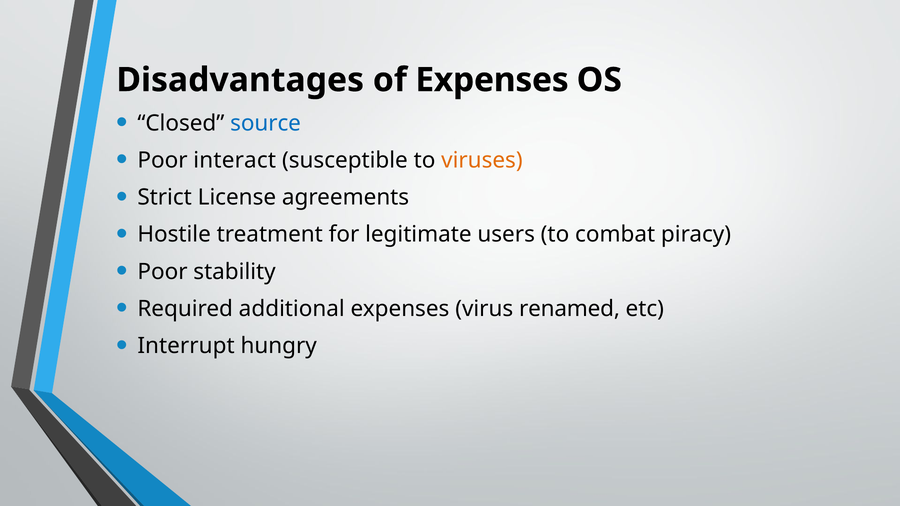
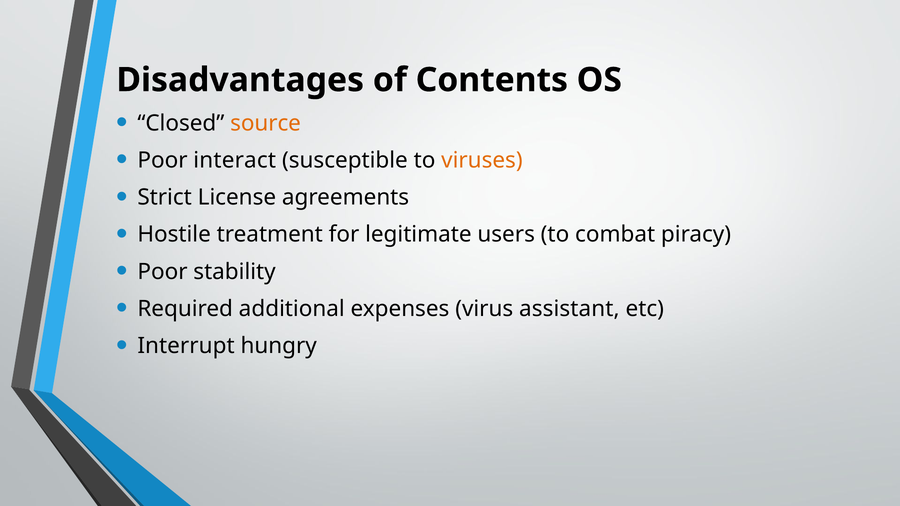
of Expenses: Expenses -> Contents (492, 80)
source colour: blue -> orange (266, 123)
renamed: renamed -> assistant (569, 309)
